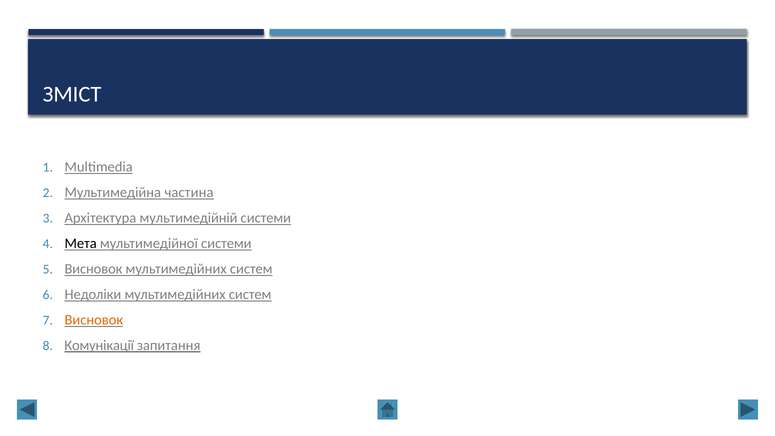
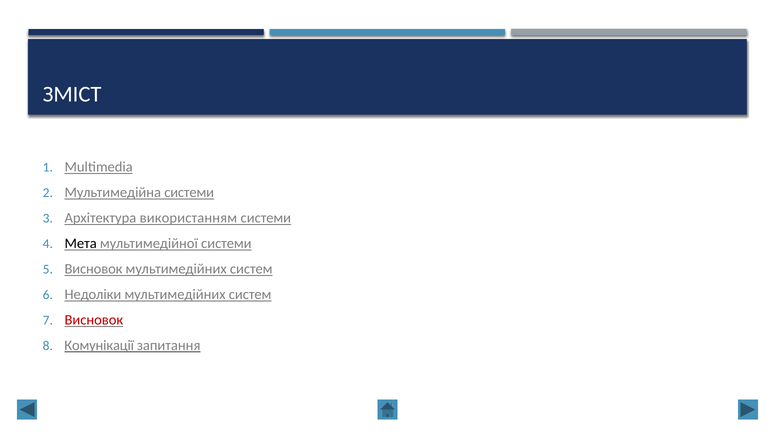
Мультимедійна частина: частина -> системи (189, 193)
мультимедійній: мультимедійній -> використанням (188, 218)
Висновок colour: orange -> red (94, 320)
